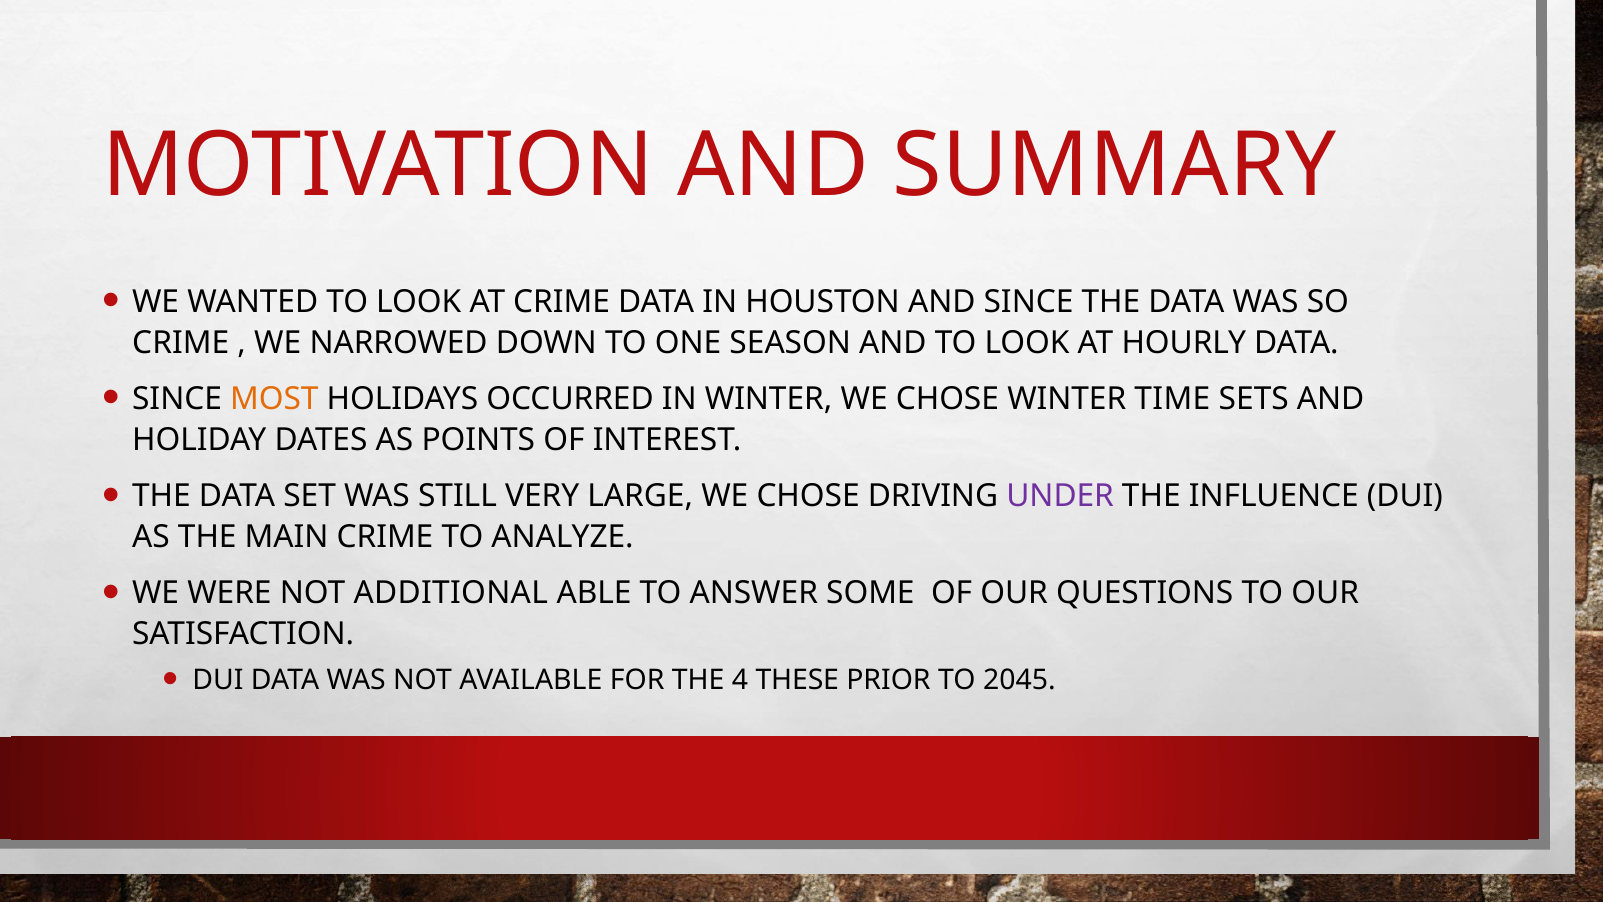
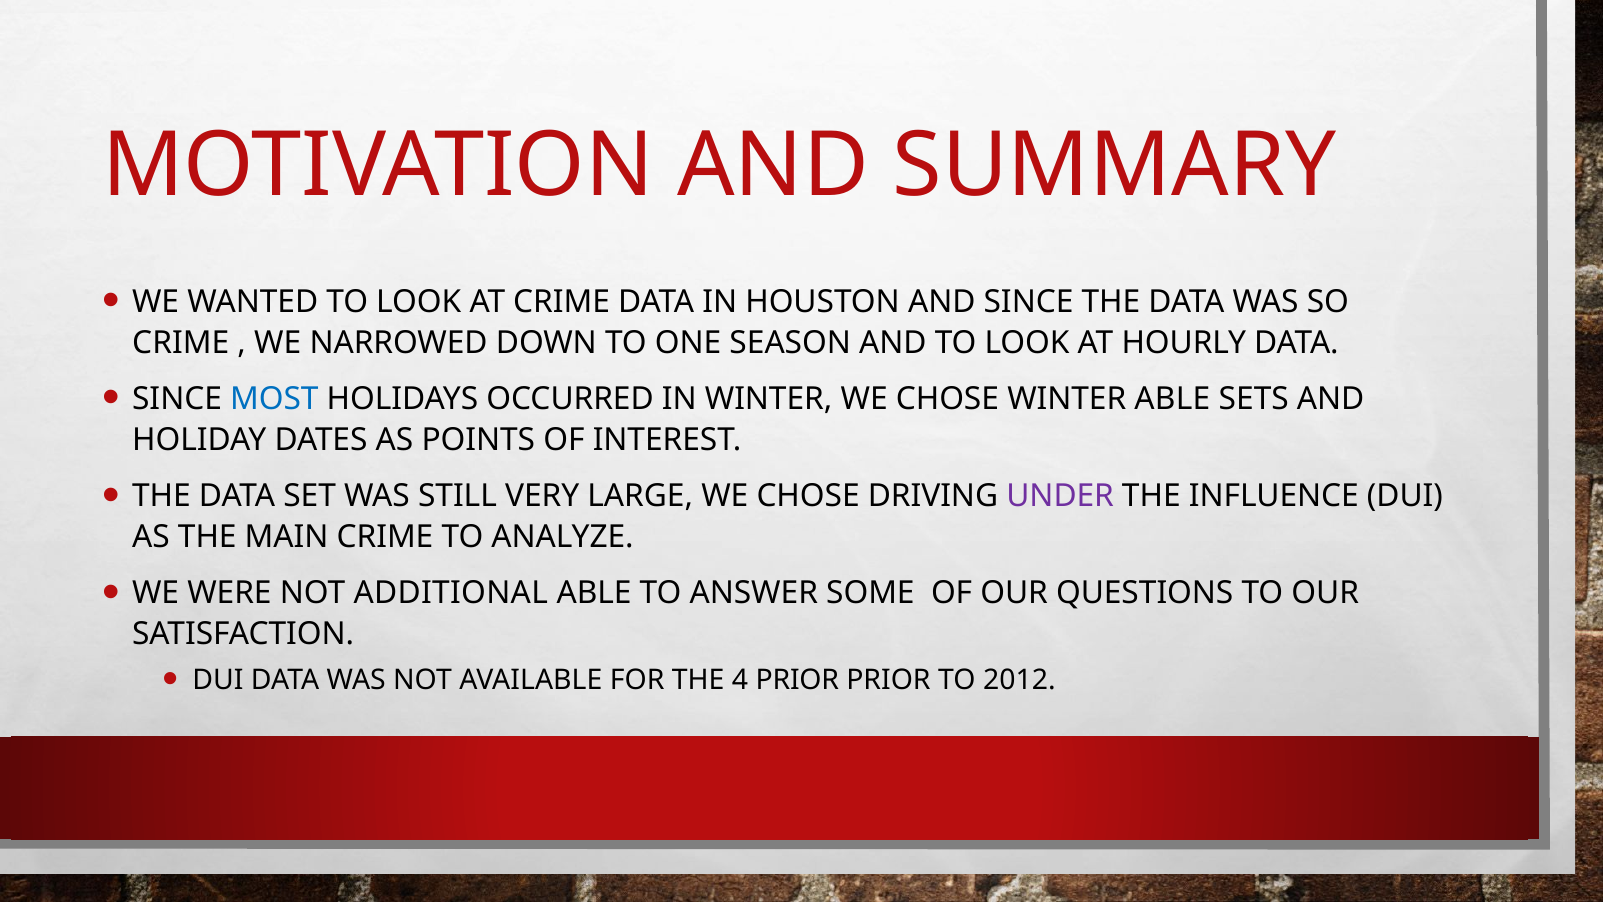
MOST colour: orange -> blue (274, 399)
WINTER TIME: TIME -> ABLE (1172, 399)
4 THESE: THESE -> PRIOR (797, 680)
2045: 2045 -> 2012 (1019, 680)
